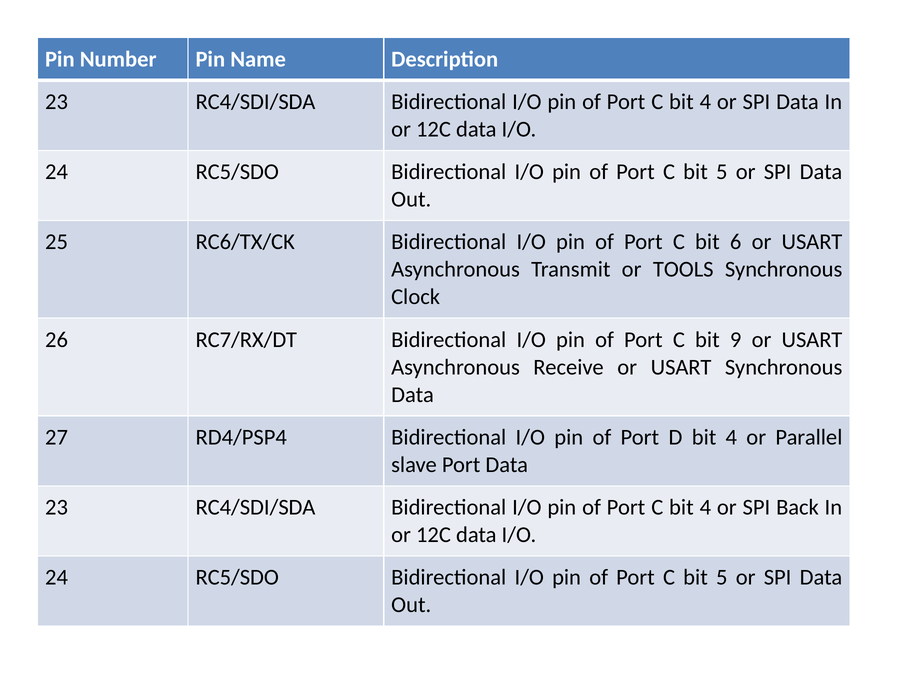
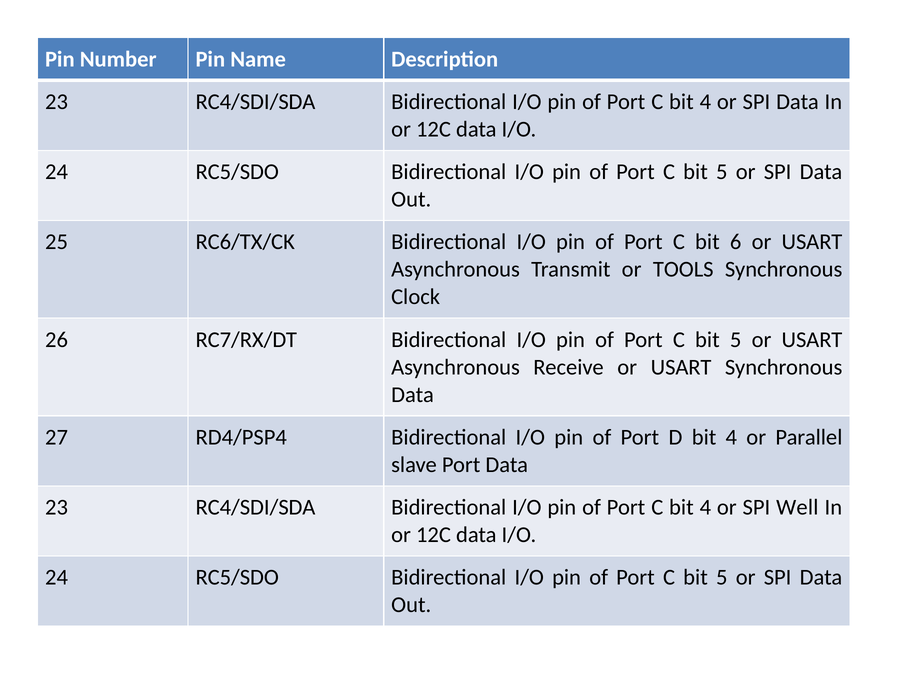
9: 9 -> 5 (736, 340)
Back: Back -> Well (797, 508)
